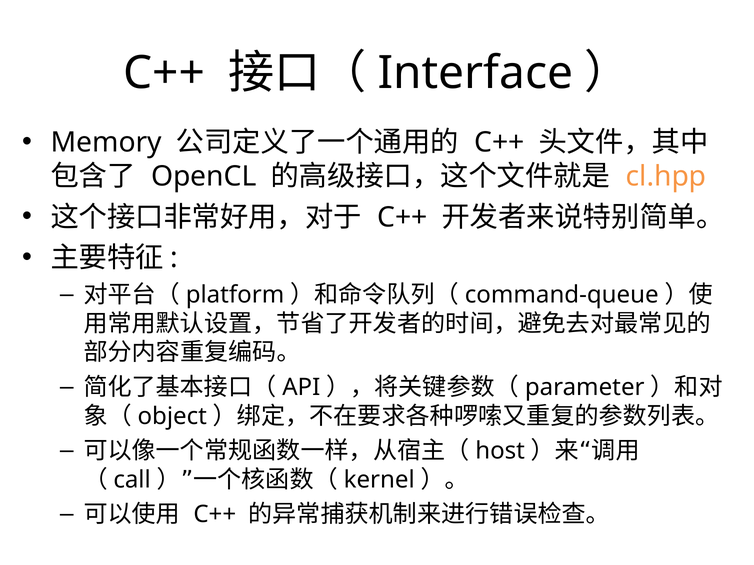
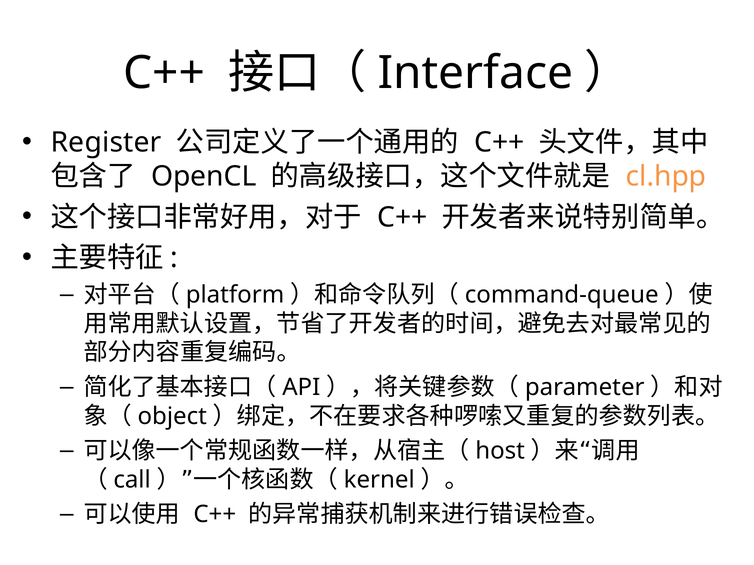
Memory: Memory -> Register (106, 143)
